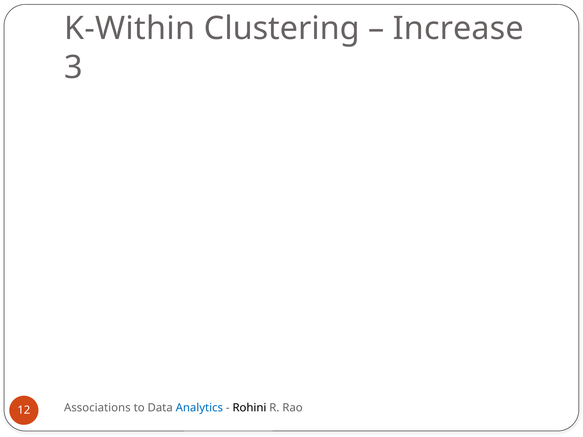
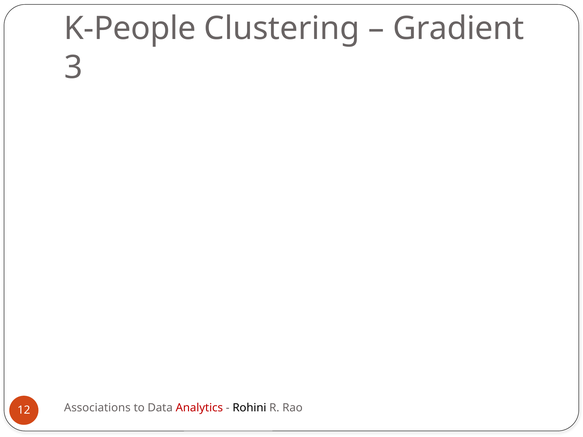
K-Within: K-Within -> K-People (130, 29)
Increase: Increase -> Gradient (459, 29)
Analytics colour: blue -> red (199, 408)
